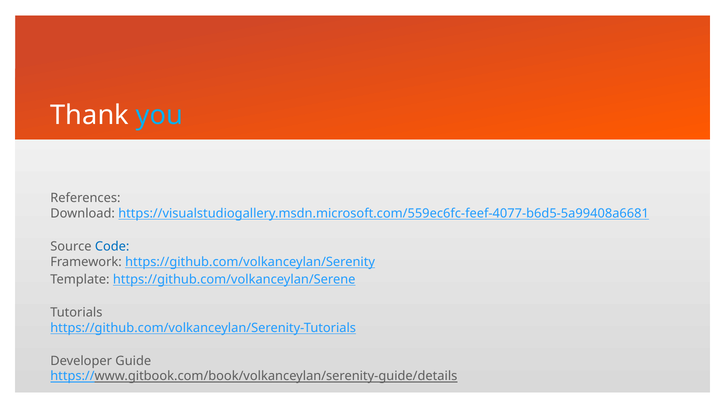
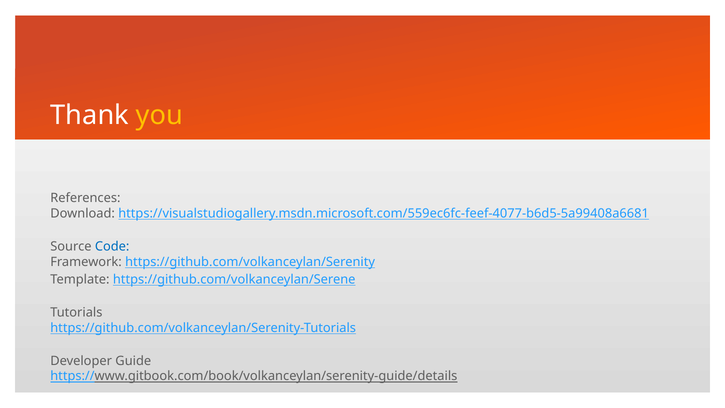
you colour: light blue -> yellow (159, 115)
